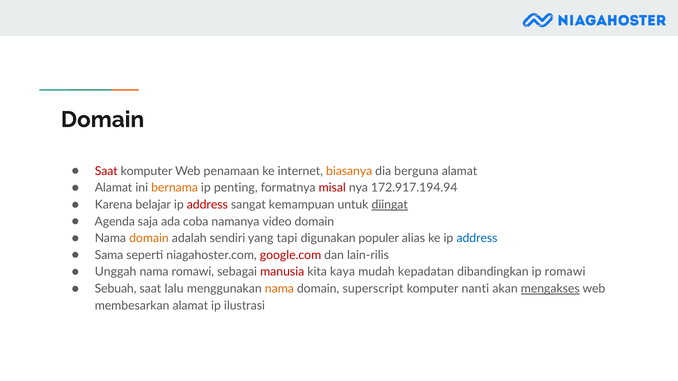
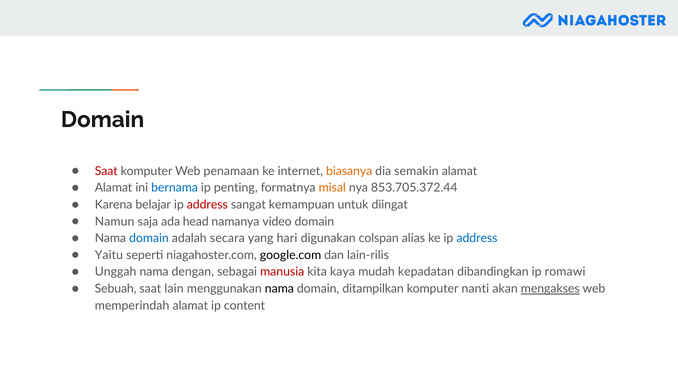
berguna: berguna -> semakin (416, 171)
bernama colour: orange -> blue (175, 188)
misal colour: red -> orange (332, 188)
172.917.194.94: 172.917.194.94 -> 853.705.372.44 (414, 188)
diingat underline: present -> none (390, 205)
Agenda: Agenda -> Namun (115, 222)
coba: coba -> head (196, 222)
domain colour: orange -> blue (149, 239)
sendiri: sendiri -> secara (227, 239)
tapi: tapi -> hari (287, 239)
populer: populer -> colspan (379, 239)
Sama: Sama -> Yaitu (109, 255)
google.com colour: red -> black (291, 255)
nama romawi: romawi -> dengan (193, 272)
lalu: lalu -> lain (174, 289)
nama colour: orange -> black (279, 289)
superscript: superscript -> ditampilkan (373, 289)
membesarkan: membesarkan -> memperindah (132, 306)
ilustrasi: ilustrasi -> content (245, 306)
